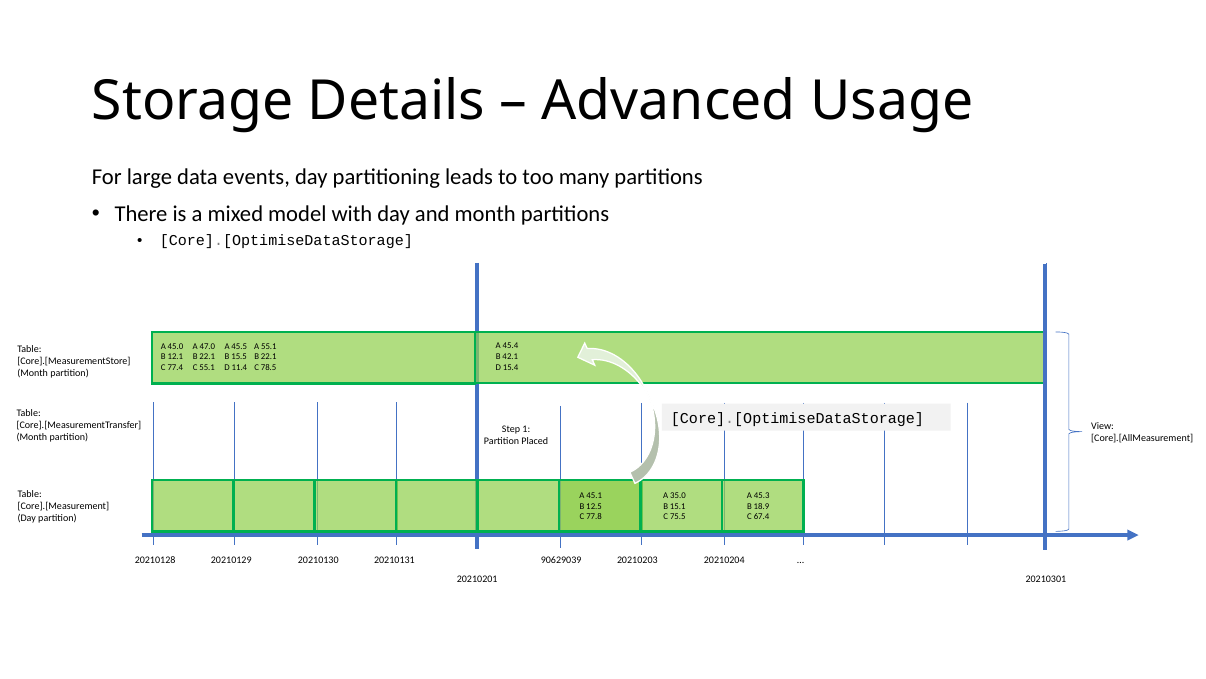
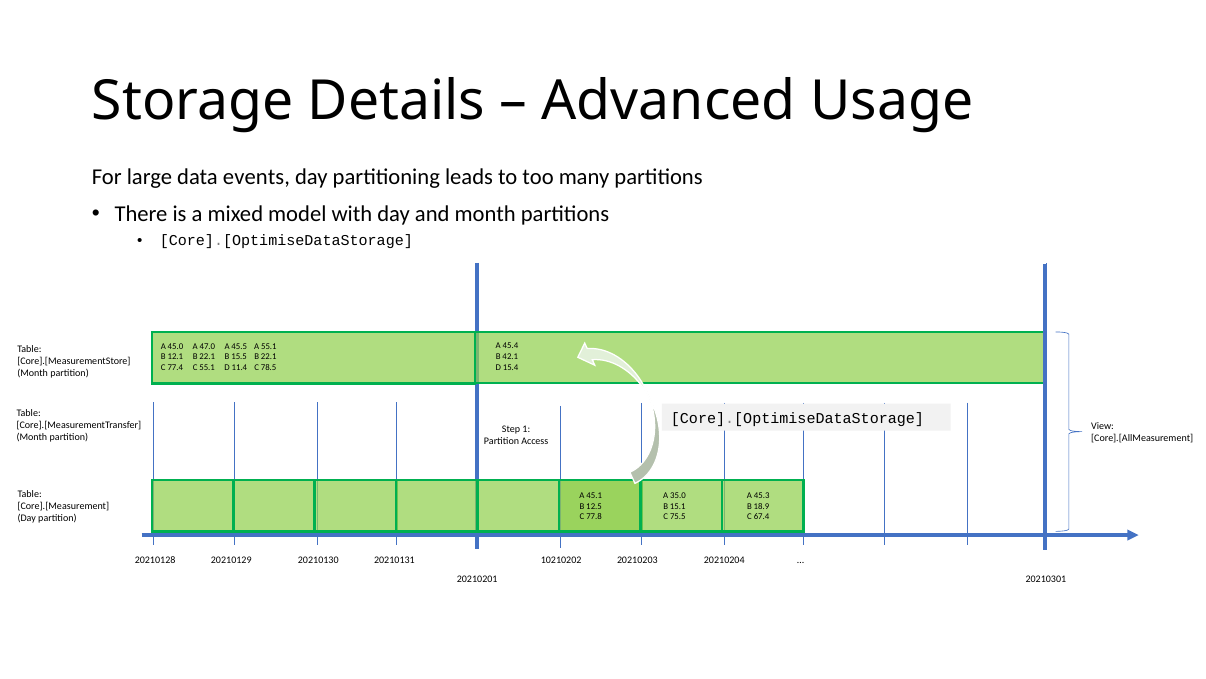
Placed: Placed -> Access (535, 441)
90629039: 90629039 -> 10210202 (561, 559)
